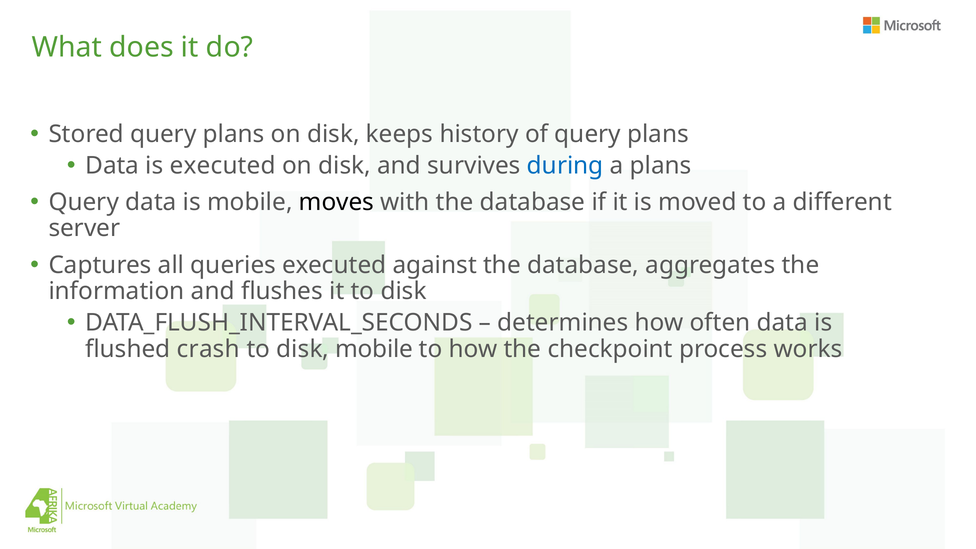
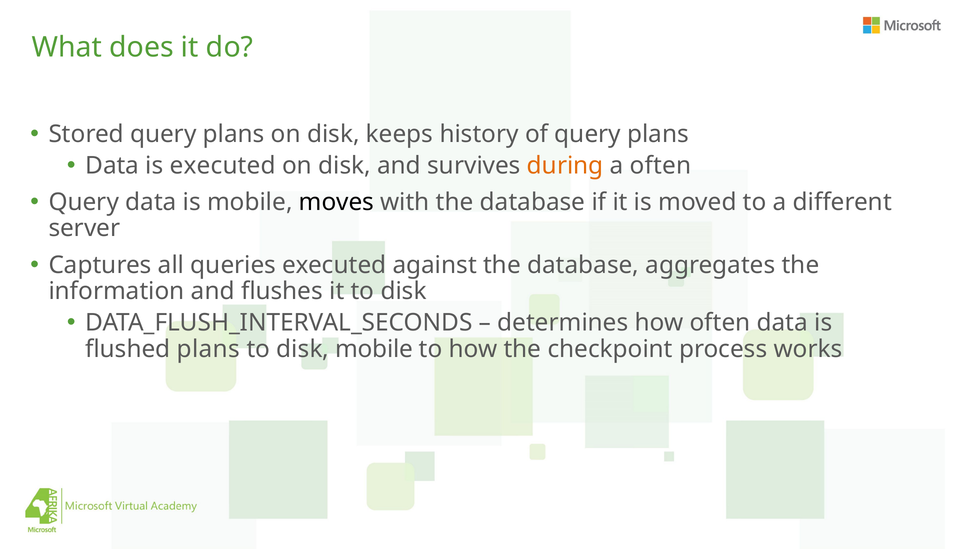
during colour: blue -> orange (565, 166)
a plans: plans -> often (661, 166)
flushed crash: crash -> plans (208, 349)
